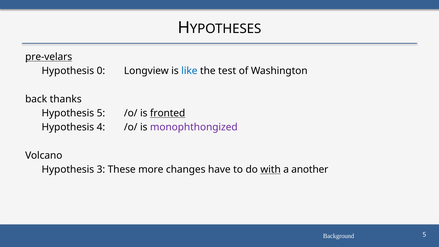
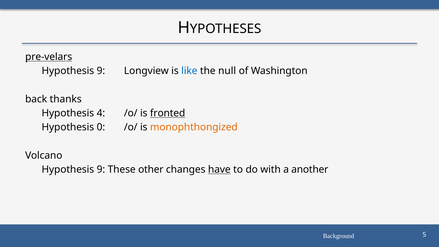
0: 0 -> 9 (101, 71)
test: test -> null (227, 71)
Hypothesis 5: 5 -> 4 (101, 113)
4: 4 -> 0 (101, 127)
monophthongized colour: purple -> orange (194, 127)
3: 3 -> 9 (101, 169)
more: more -> other (151, 169)
have underline: none -> present (219, 169)
with underline: present -> none (271, 169)
